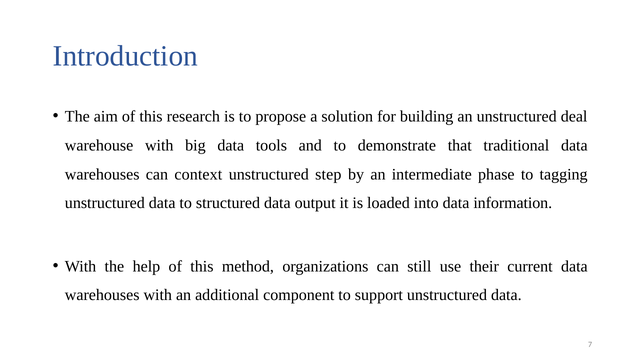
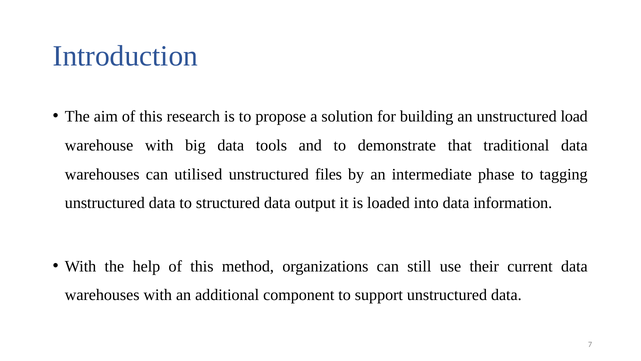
deal: deal -> load (574, 116)
context: context -> utilised (198, 174)
step: step -> files (329, 174)
